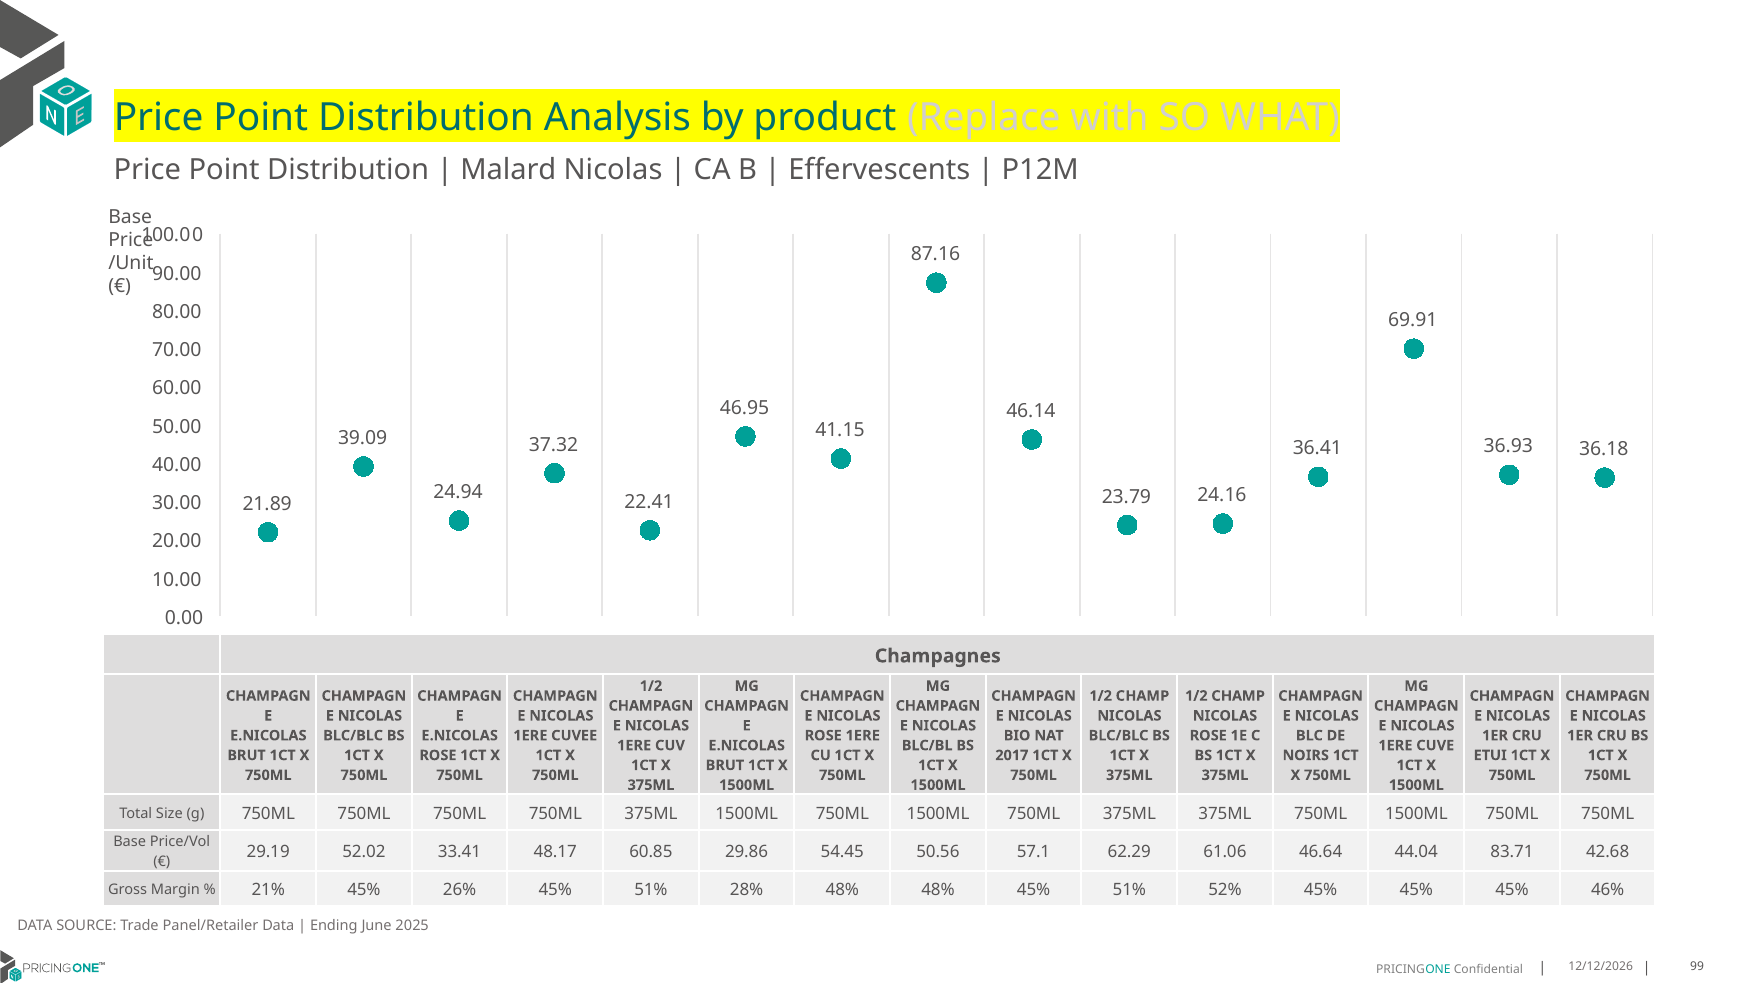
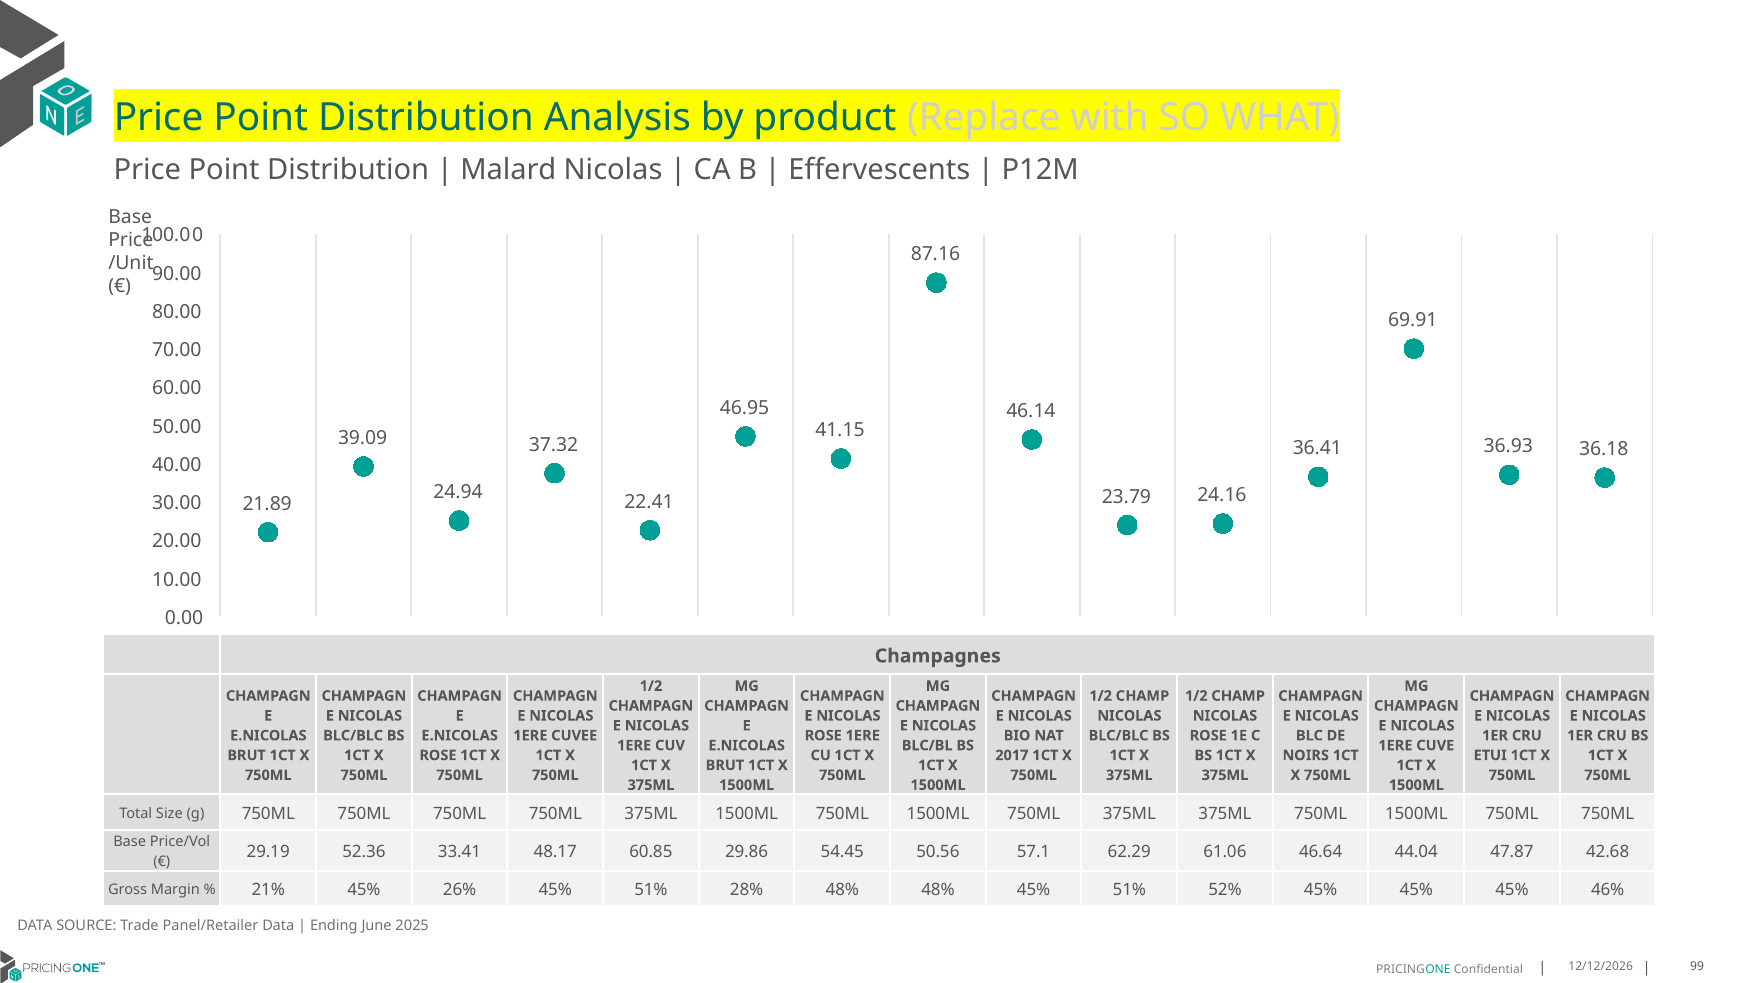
52.02: 52.02 -> 52.36 (364, 852)
83.71: 83.71 -> 47.87 (1512, 852)
